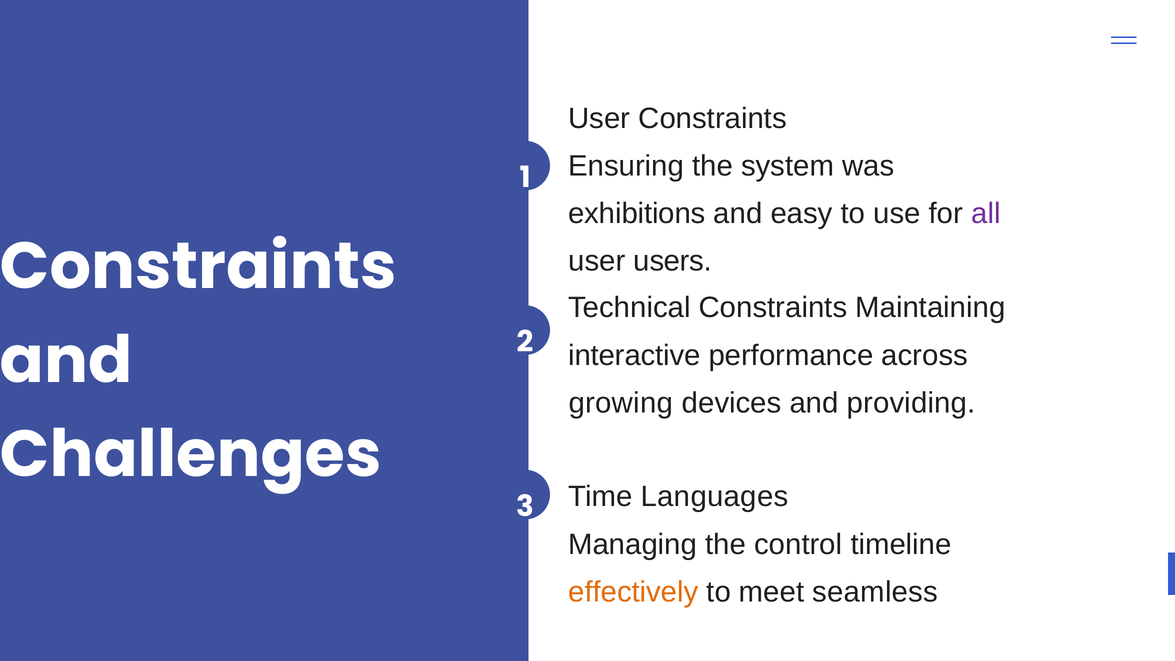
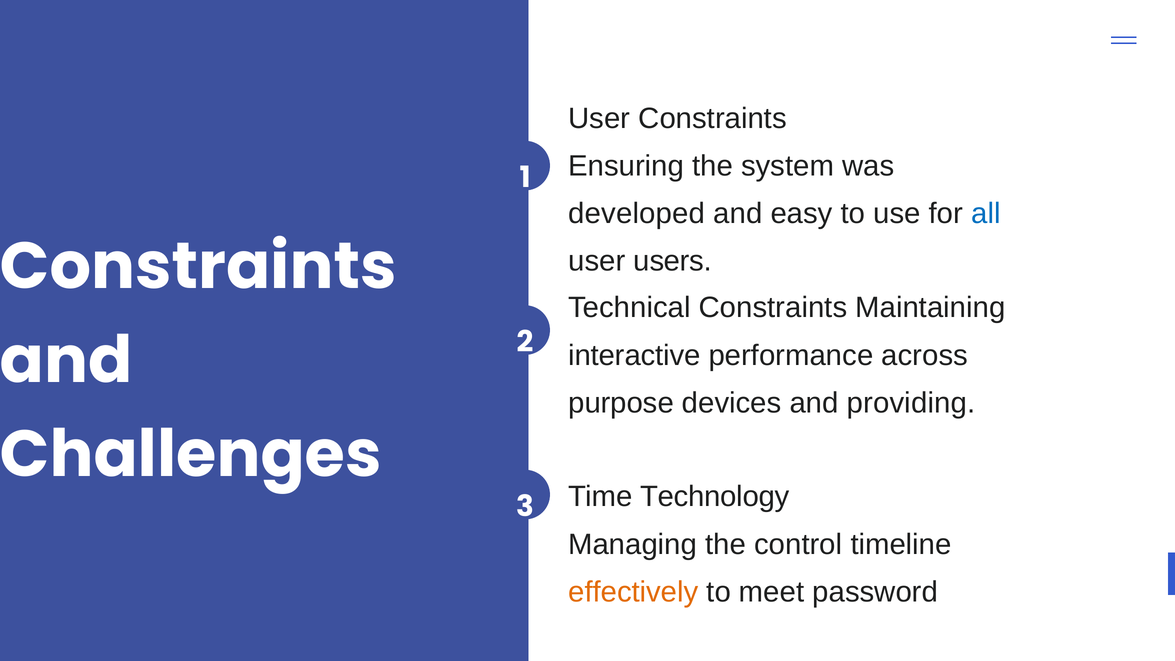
exhibitions: exhibitions -> developed (637, 214)
all colour: purple -> blue (986, 214)
growing: growing -> purpose (621, 403)
Languages: Languages -> Technology (715, 497)
seamless: seamless -> password (875, 592)
